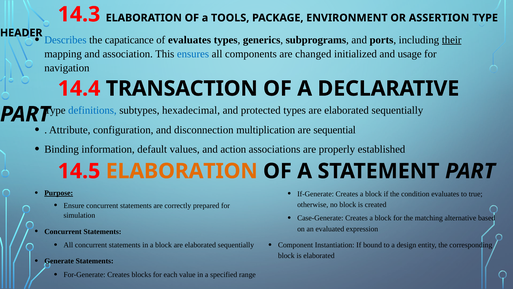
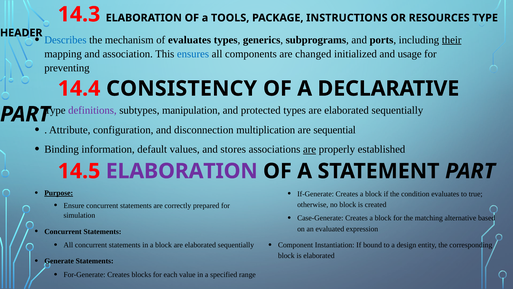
ENVIRONMENT: ENVIRONMENT -> INSTRUCTIONS (347, 18)
ASSERTION: ASSERTION -> RESOURCES (439, 18)
capaticance: capaticance -> mechanism (129, 40)
navigation: navigation -> preventing (67, 68)
TRANSACTION: TRANSACTION -> CONSISTENCY (182, 88)
definitions colour: blue -> purple (92, 110)
hexadecimal: hexadecimal -> manipulation (191, 110)
action: action -> stores (233, 149)
are underline: none -> present (310, 149)
ELABORATION colour: orange -> purple (182, 171)
